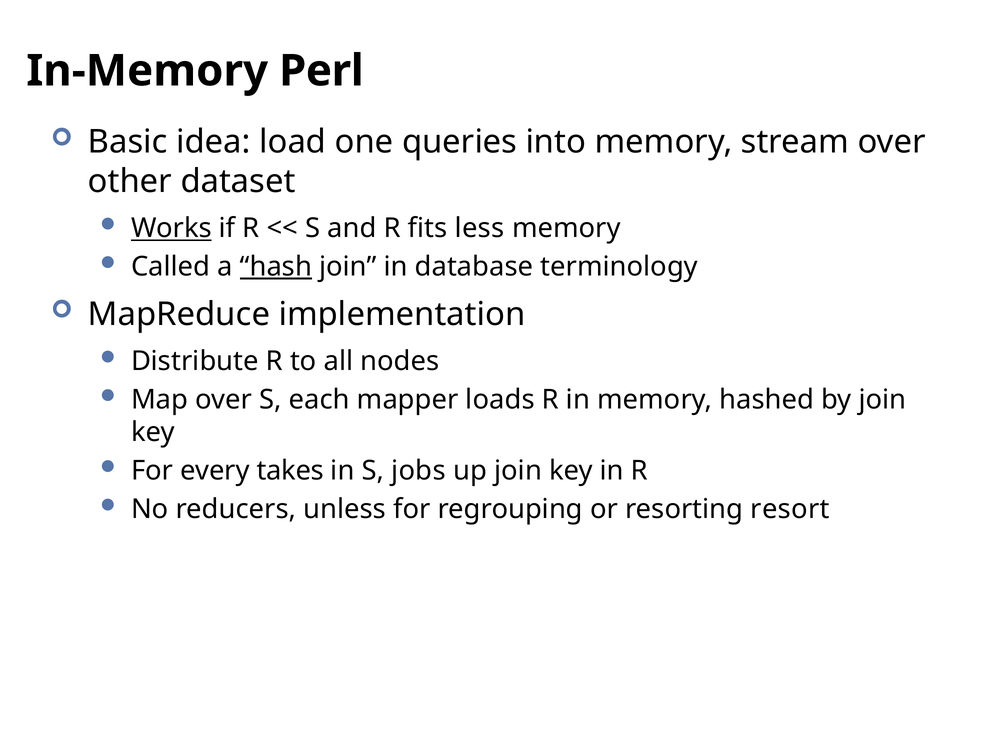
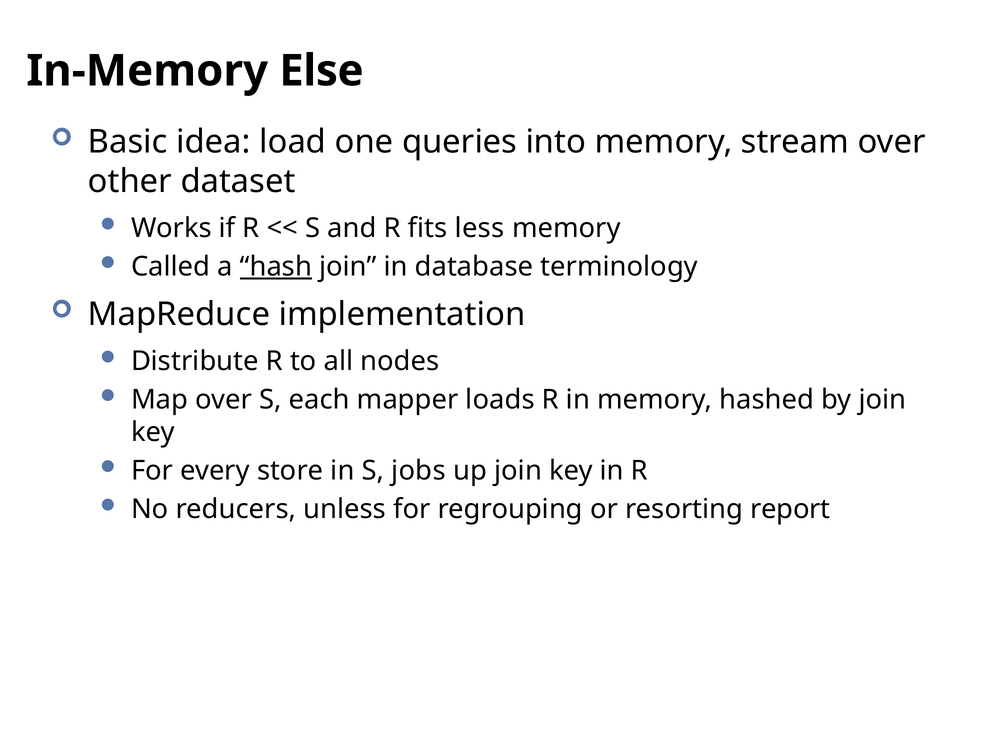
Perl: Perl -> Else (321, 71)
Works underline: present -> none (171, 228)
takes: takes -> store (290, 471)
resort: resort -> report (790, 509)
